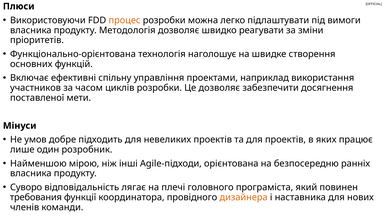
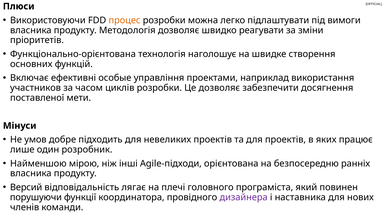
спільну: спільну -> особые (115, 78)
Суворо: Суворо -> Версий (26, 187)
требования: требования -> порушуючи (36, 197)
дизайнера colour: orange -> purple (244, 197)
